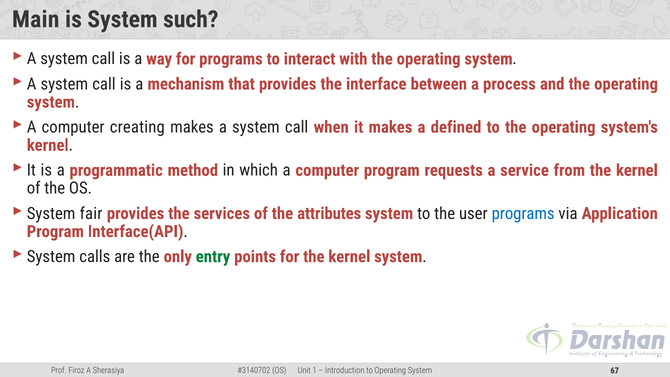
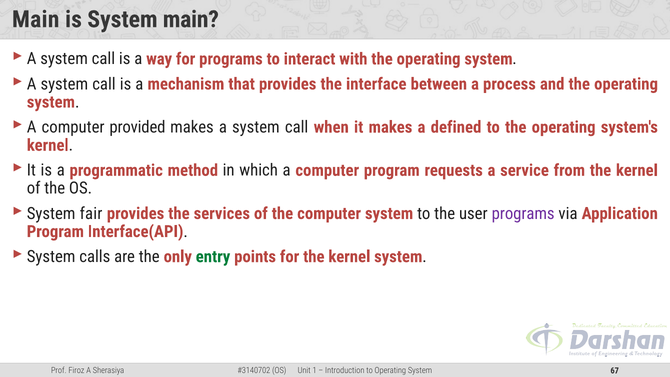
System such: such -> main (191, 19)
creating: creating -> provided (137, 127)
the attributes: attributes -> computer (329, 213)
programs colour: blue -> purple (523, 213)
